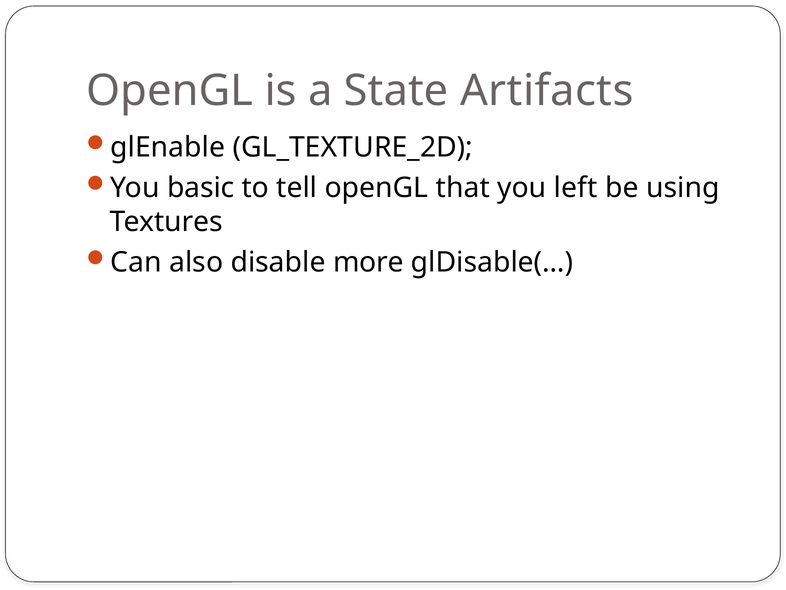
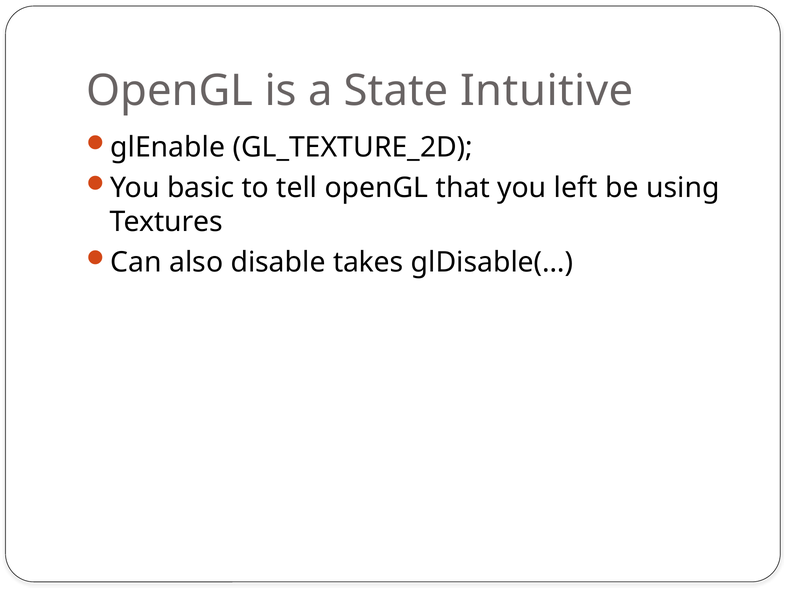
Artifacts: Artifacts -> Intuitive (547, 91)
more: more -> takes (368, 262)
